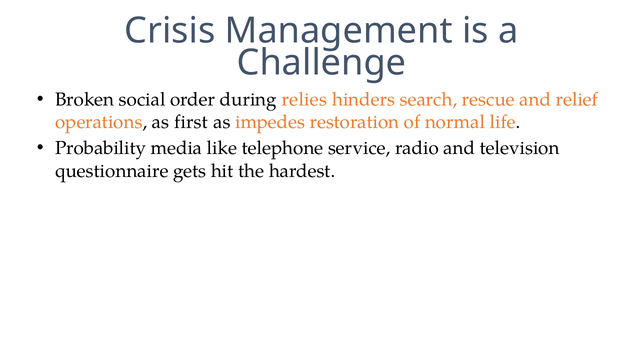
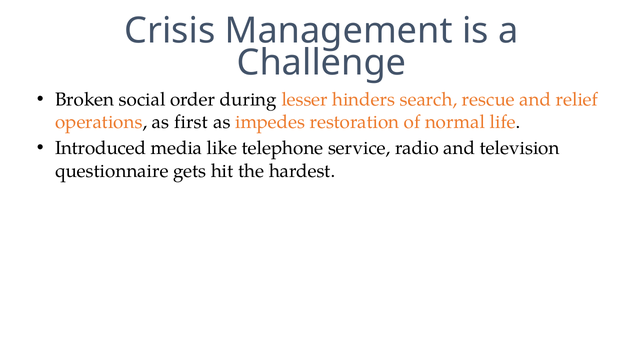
relies: relies -> lesser (305, 99)
Probability: Probability -> Introduced (101, 148)
